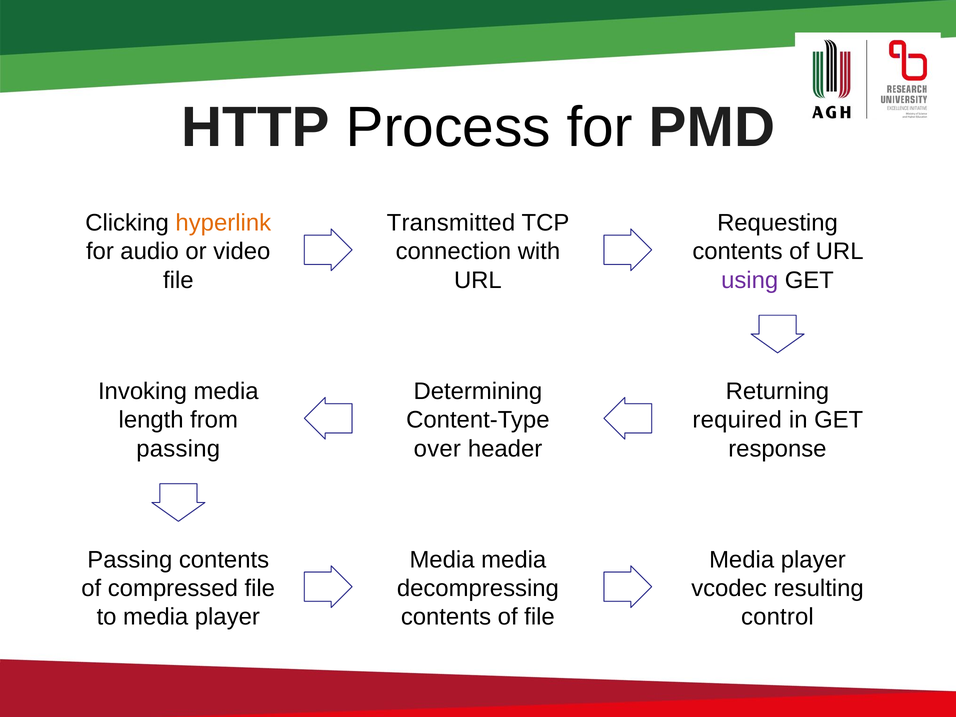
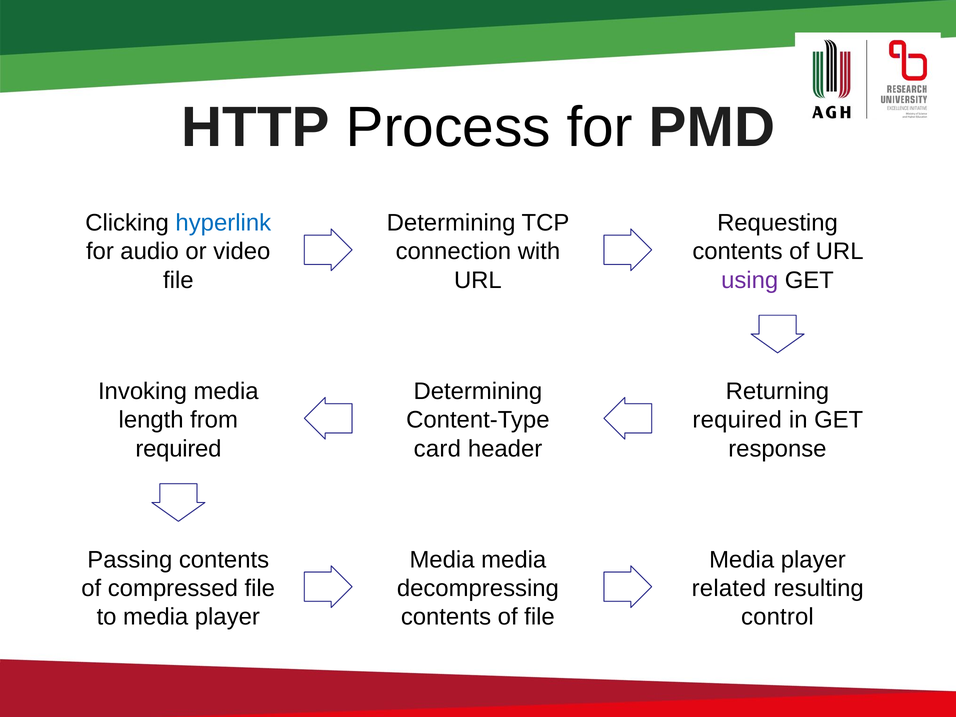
hyperlink colour: orange -> blue (223, 223)
Transmitted: Transmitted -> Determining (451, 223)
passing: passing -> required (178, 449)
over: over -> card (437, 449)
vcodec: vcodec -> related (729, 588)
